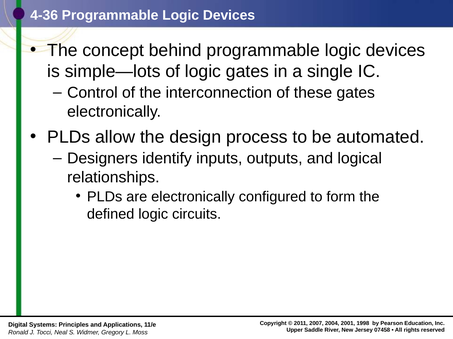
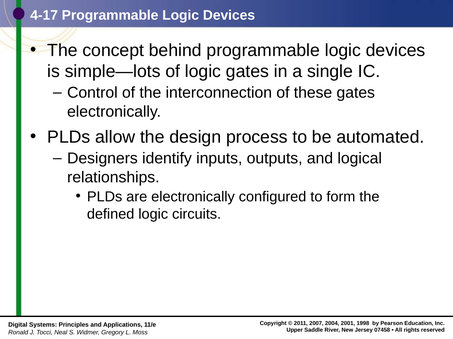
4-36: 4-36 -> 4-17 (44, 15)
